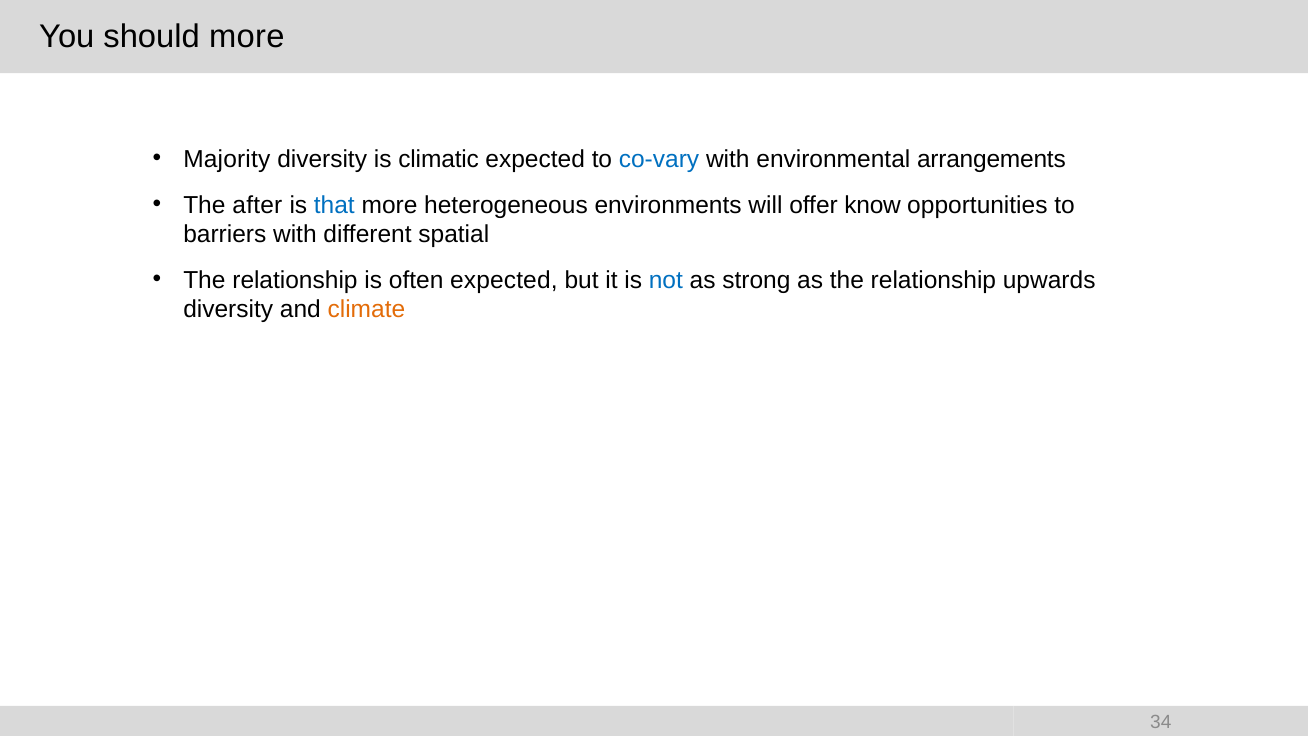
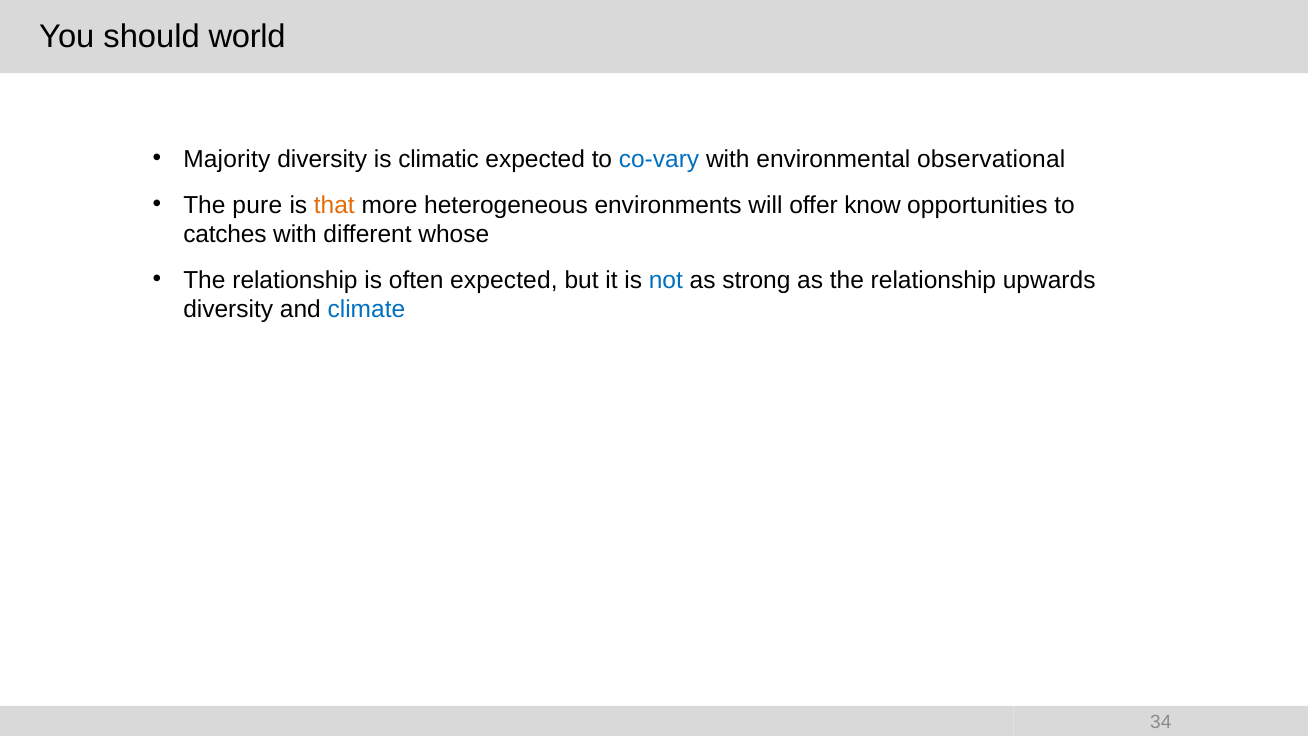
should more: more -> world (247, 36)
arrangements: arrangements -> observational (991, 159)
after: after -> pure (257, 205)
that colour: blue -> orange (334, 205)
barriers: barriers -> catches (225, 234)
spatial: spatial -> whose (454, 234)
climate colour: orange -> blue (366, 310)
